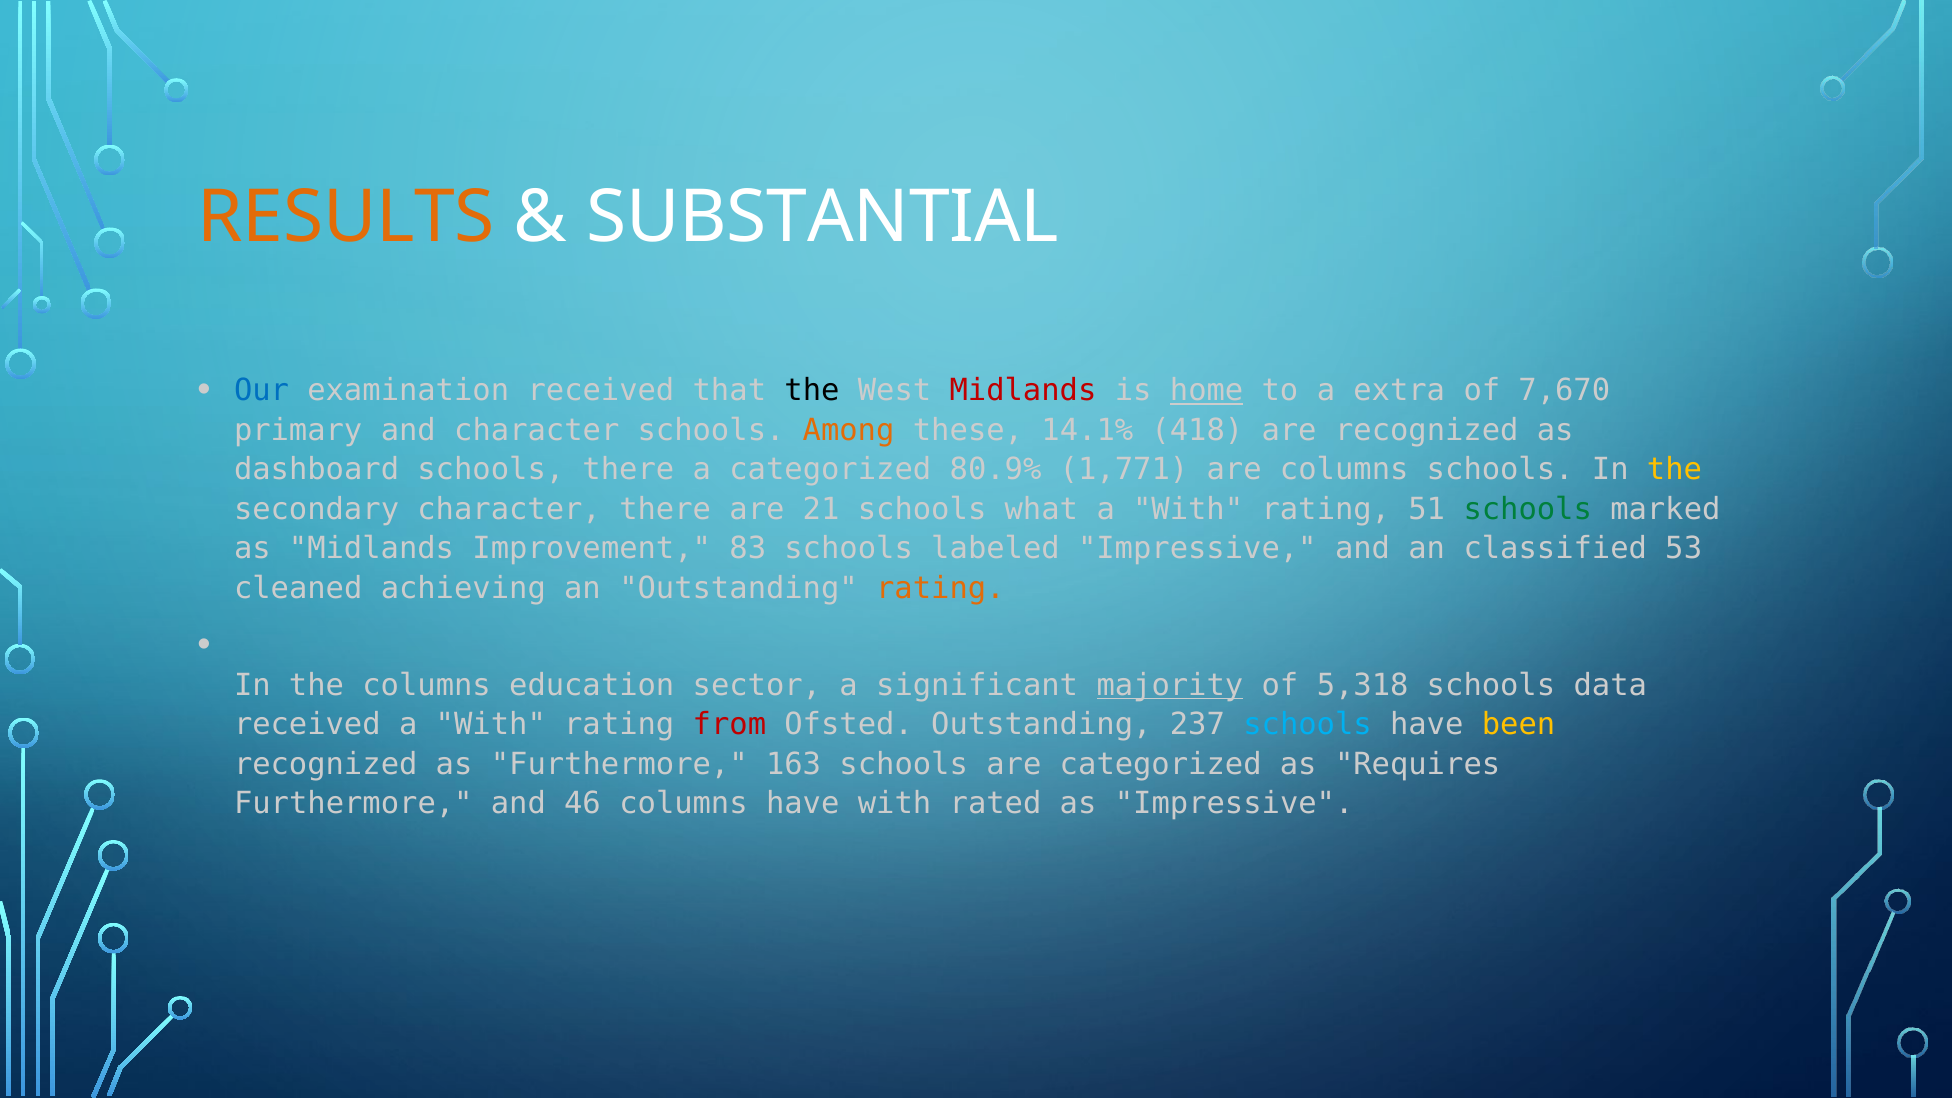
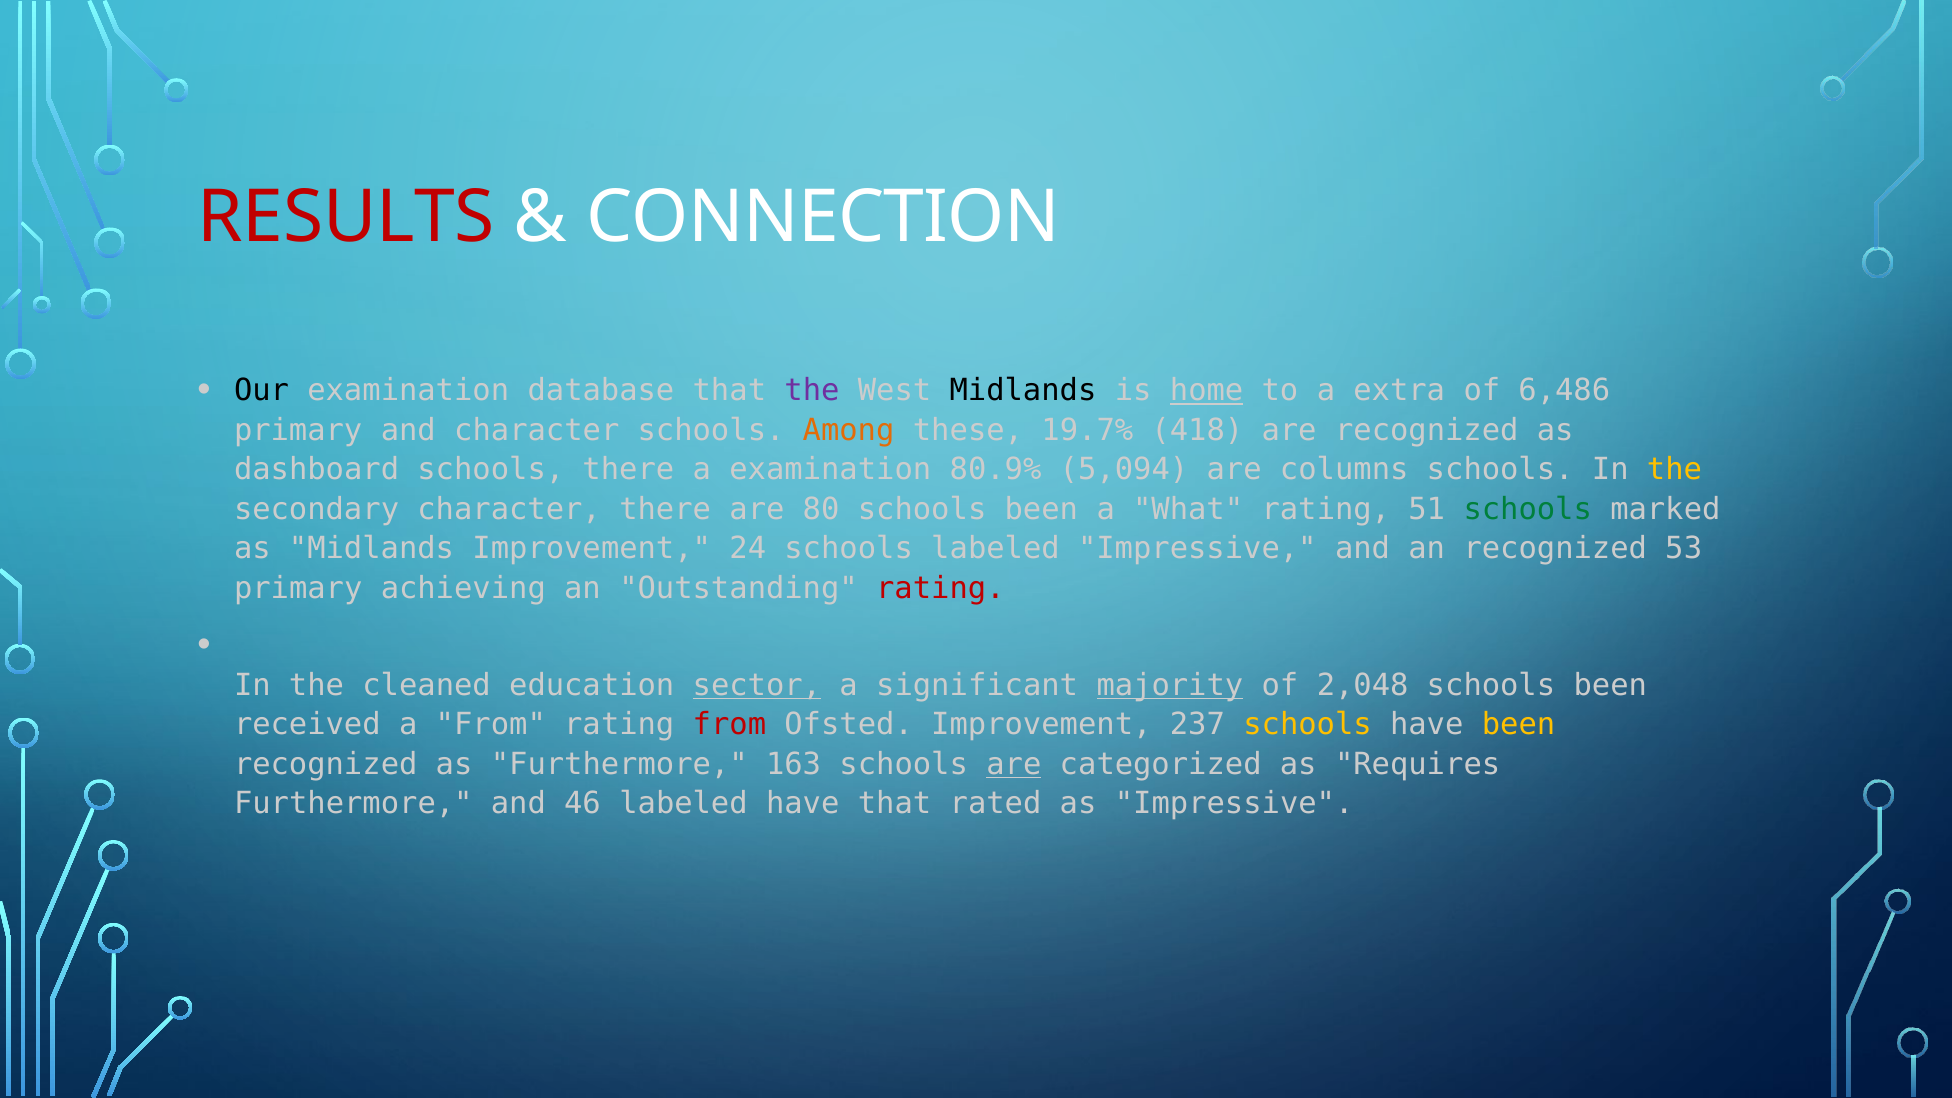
RESULTS colour: orange -> red (346, 217)
SUBSTANTIAL: SUBSTANTIAL -> CONNECTION (823, 217)
Our colour: blue -> black (261, 391)
examination received: received -> database (601, 391)
the colour: black -> purple (812, 391)
Midlands colour: red -> black (1023, 391)
7,670: 7,670 -> 6,486 (1564, 391)
14.1%: 14.1% -> 19.7% (1087, 430)
a categorized: categorized -> examination (830, 470)
1,771: 1,771 -> 5,094 (1124, 470)
21: 21 -> 80 (821, 509)
what: what -> been (1041, 509)
With: With -> What (1188, 509)
83: 83 -> 24 (748, 549)
an classified: classified -> recognized (1555, 549)
cleaned: cleaned -> primary (298, 588)
rating colour: orange -> red (940, 588)
the columns: columns -> cleaned (427, 685)
sector underline: none -> present (757, 685)
5,318: 5,318 -> 2,048 (1363, 685)
data: data -> been (1610, 685)
received a With: With -> From (491, 725)
Ofsted Outstanding: Outstanding -> Improvement (1041, 725)
schools colour: light blue -> yellow (1308, 725)
are underline: none -> present (1014, 764)
46 columns: columns -> labeled (684, 804)
have with: with -> that (895, 804)
